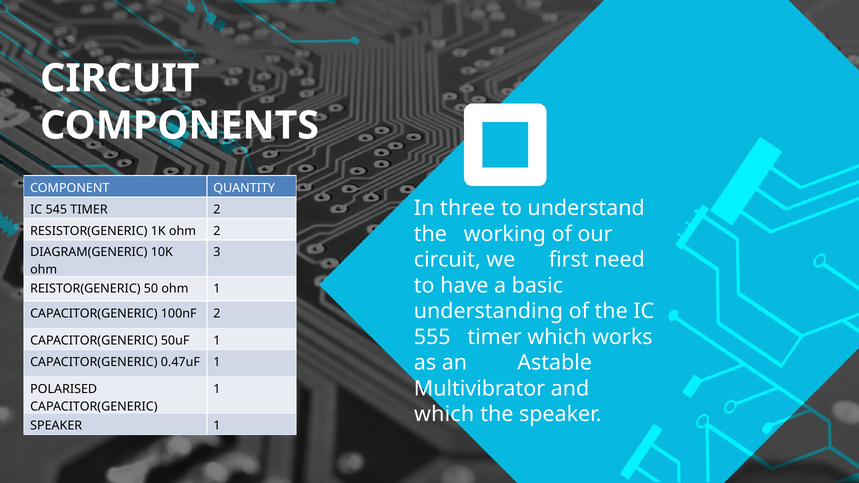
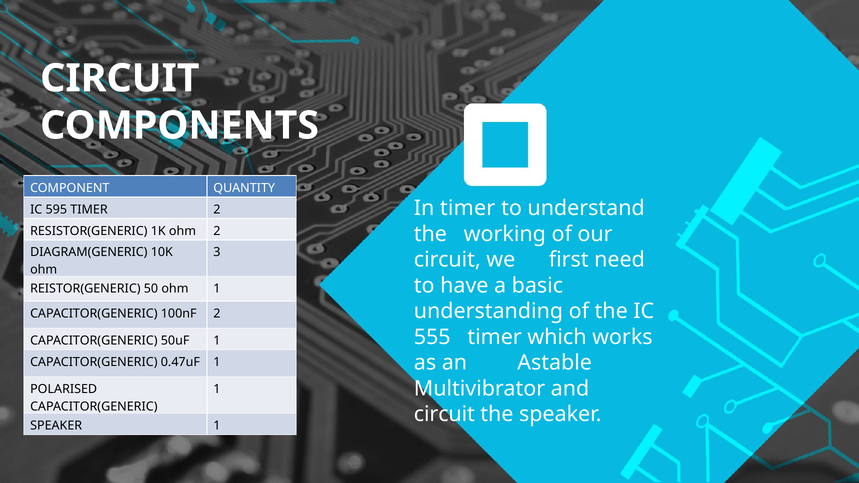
In three: three -> timer (468, 209)
545: 545 -> 595 (56, 210)
which: which -> circuit (444, 415)
